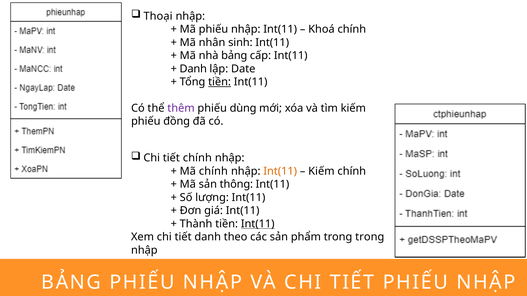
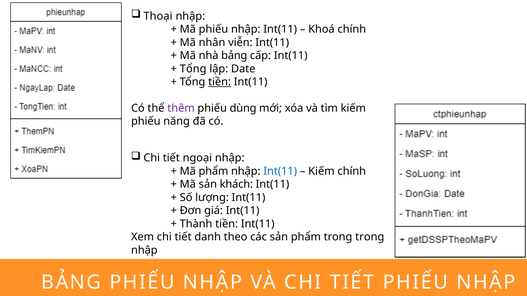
sinh: sinh -> viễn (240, 42)
Danh: Danh -> Tổng (193, 69)
đồng: đồng -> năng (177, 122)
tiết chính: chính -> ngoại (197, 158)
Mã chính: chính -> phẩm (213, 171)
Int(11 colour: orange -> blue (280, 171)
thông: thông -> khách (236, 185)
Int(11 underline: present -> none (258, 224)
